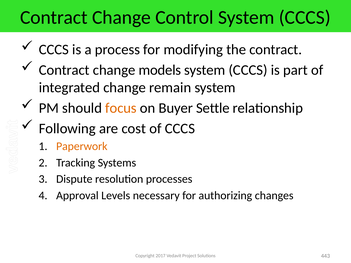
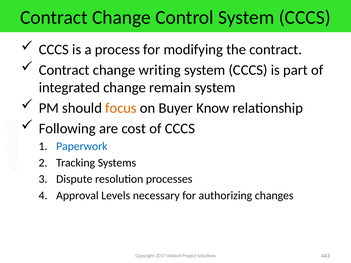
models: models -> writing (160, 70)
Settle: Settle -> Know (213, 108)
Paperwork colour: orange -> blue (82, 147)
